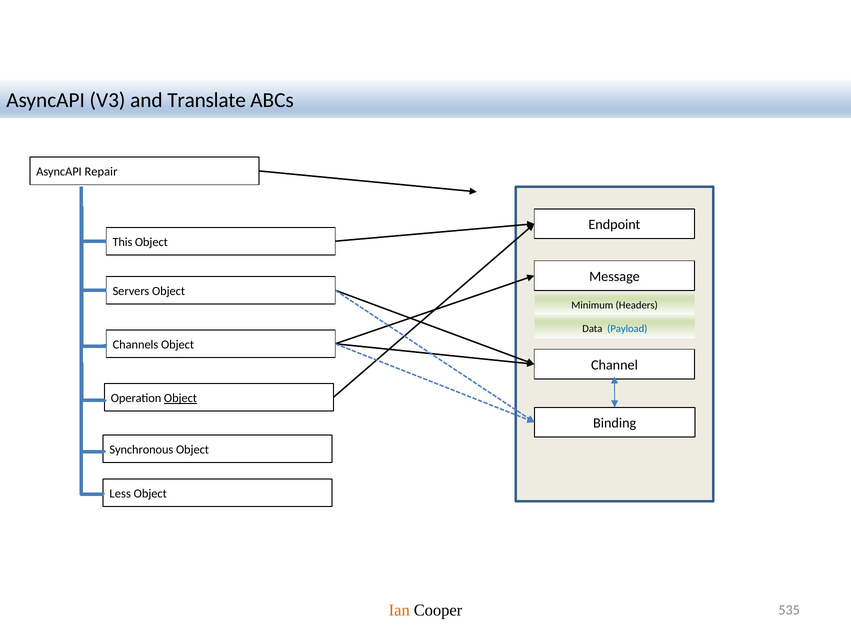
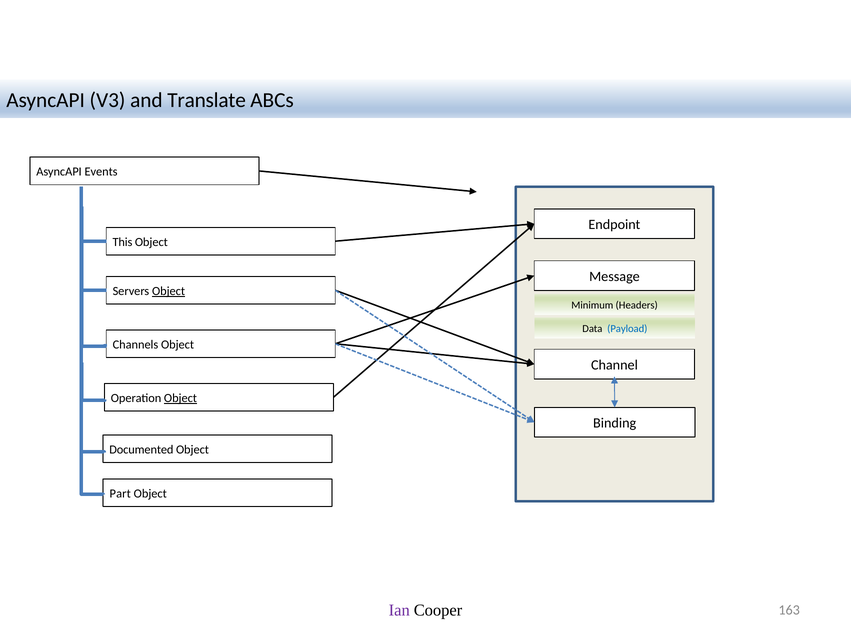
Repair: Repair -> Events (101, 172)
Object underline: none -> present (169, 291)
Synchronous: Synchronous -> Documented (141, 449)
Less: Less -> Part (120, 493)
Ian colour: orange -> purple (399, 610)
535: 535 -> 163 (789, 609)
